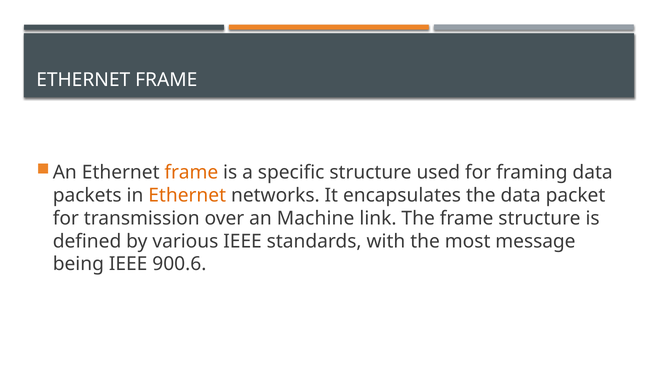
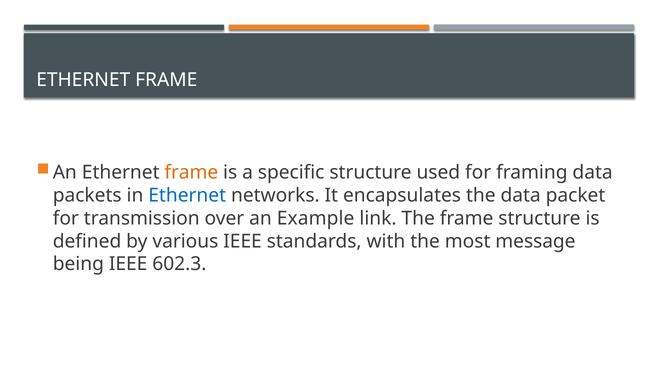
Ethernet colour: orange -> blue (187, 195)
Machine: Machine -> Example (316, 218)
900.6: 900.6 -> 602.3 (179, 264)
